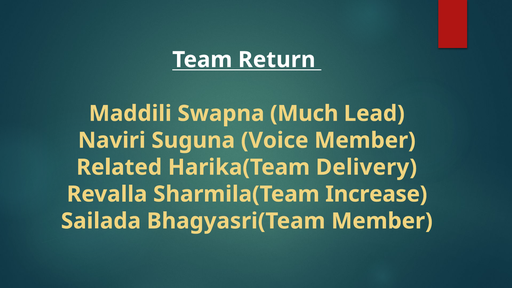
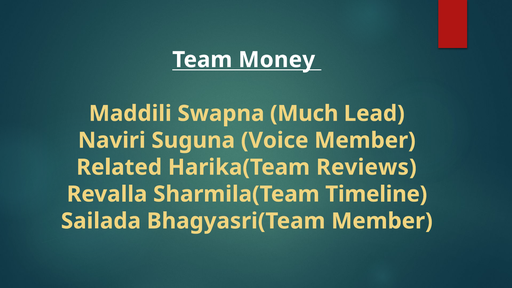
Return: Return -> Money (277, 60)
Delivery: Delivery -> Reviews (366, 167)
Increase: Increase -> Timeline (376, 194)
